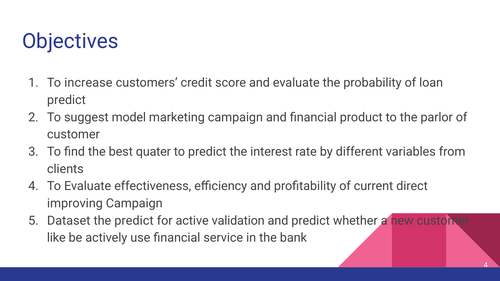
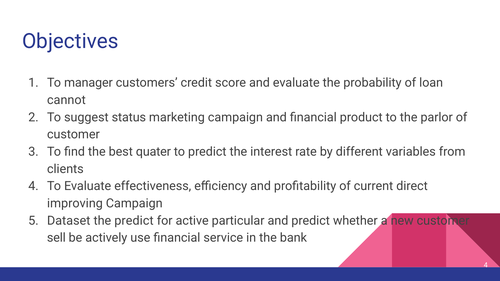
increase: increase -> manager (88, 83)
predict: predict -> cannot (66, 100)
model: model -> status (129, 117)
validation: validation -> particular (238, 221)
like: like -> sell (56, 238)
